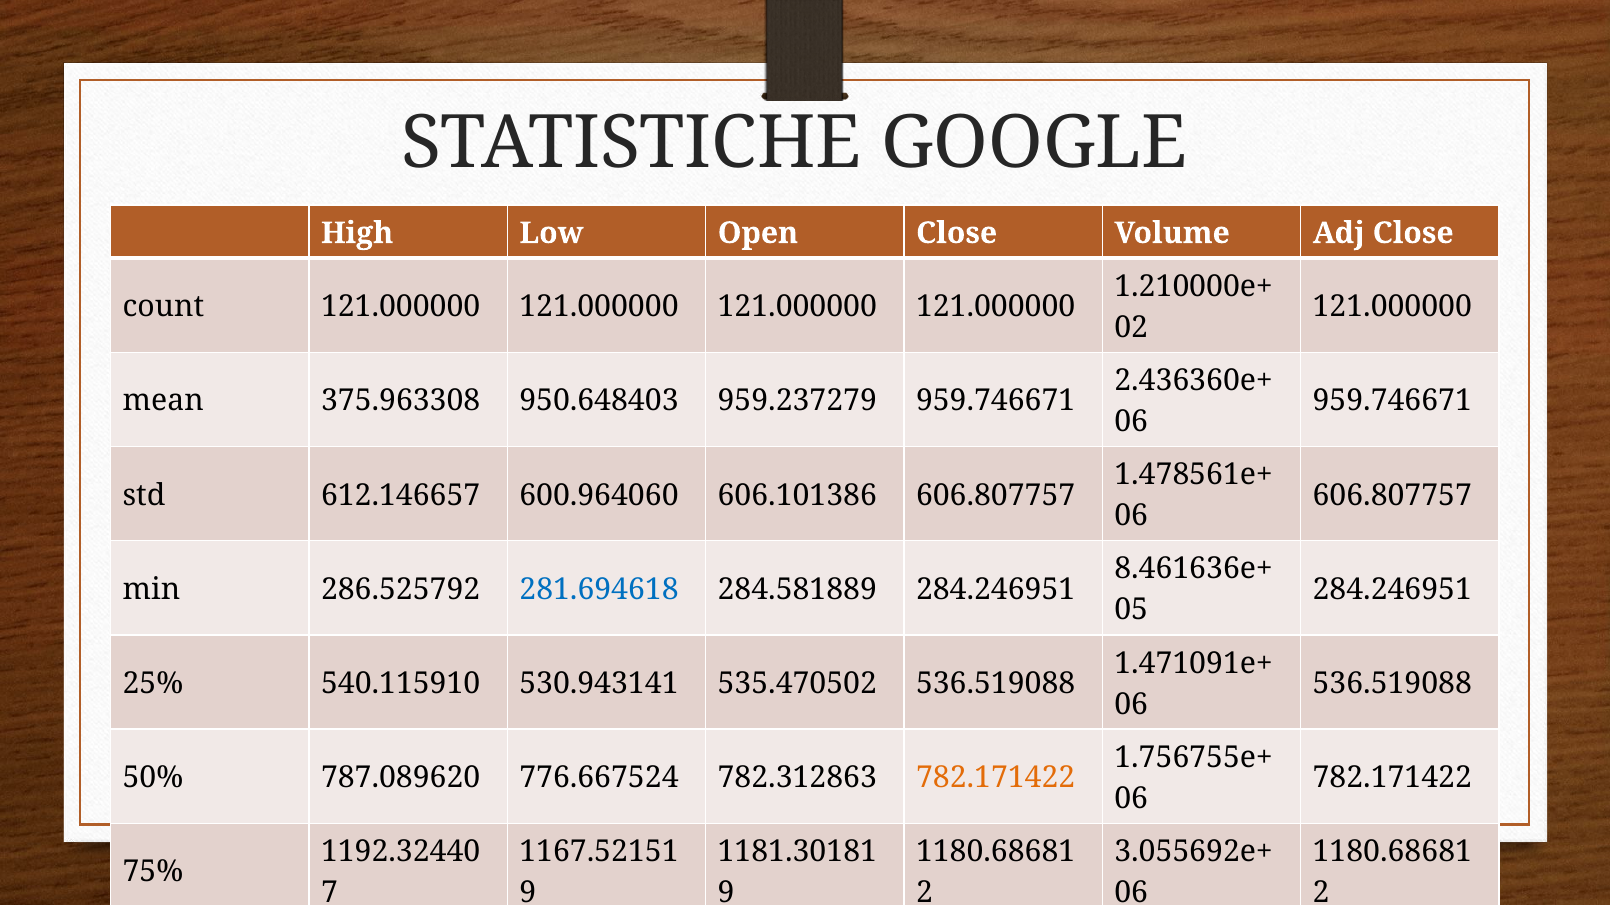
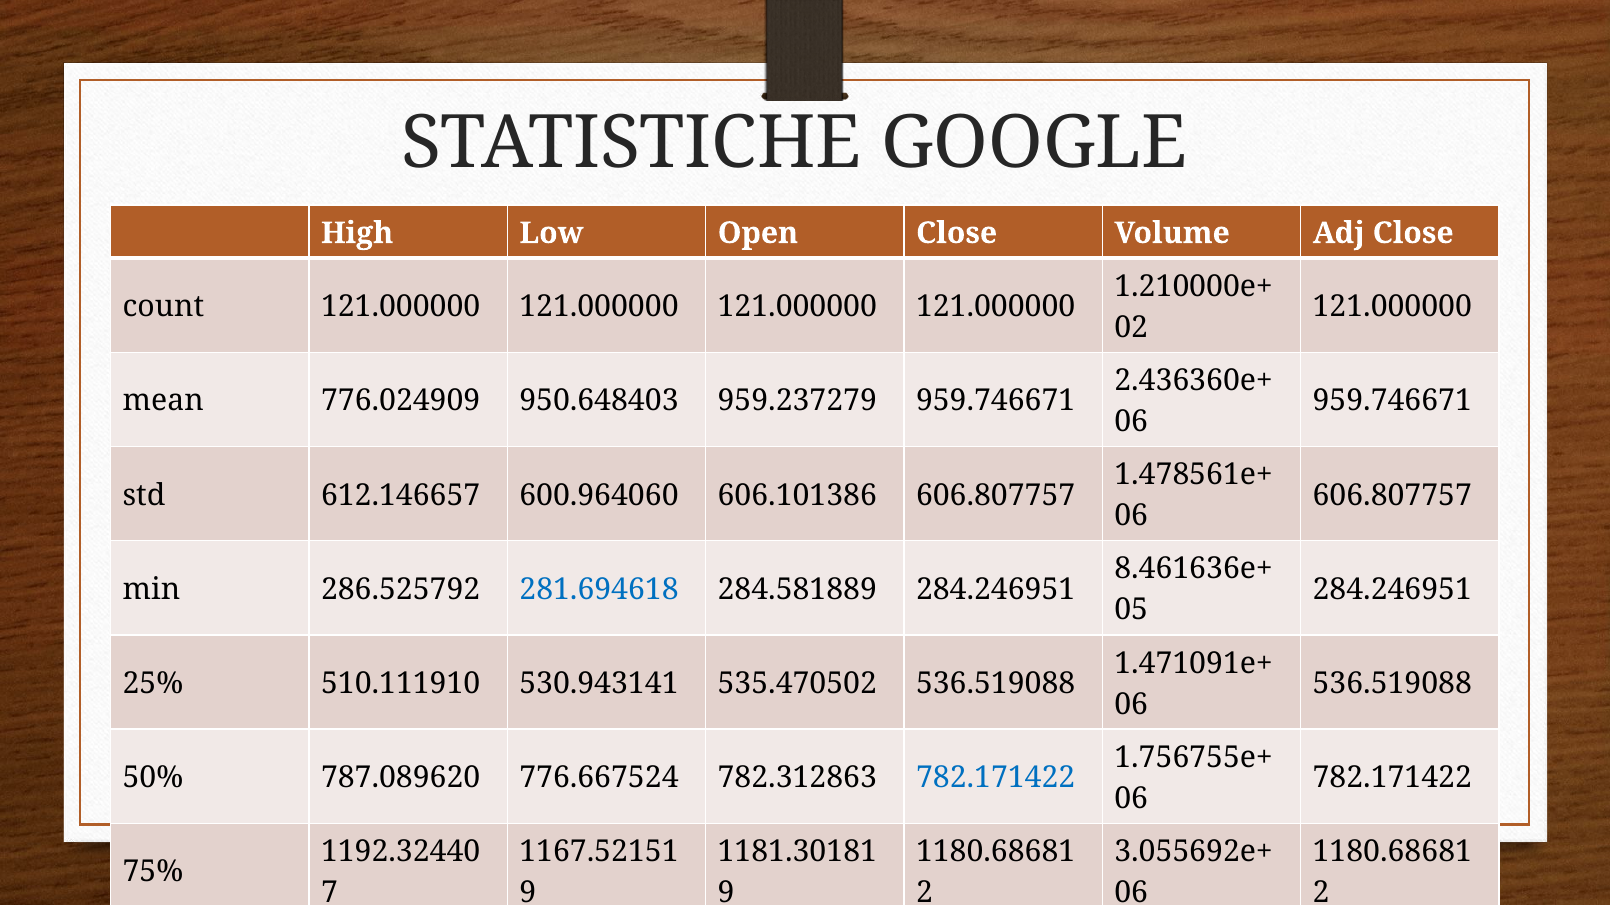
375.963308: 375.963308 -> 776.024909 (401, 401)
540.115910: 540.115910 -> 510.111910 (401, 684)
782.171422 colour: orange -> blue (996, 778)
